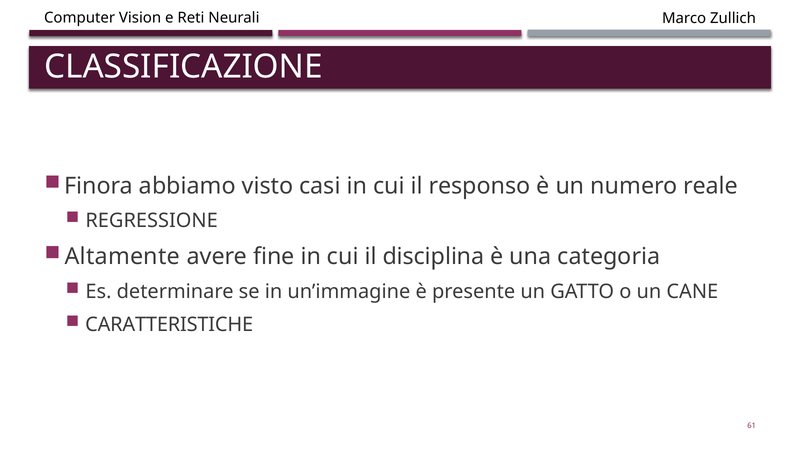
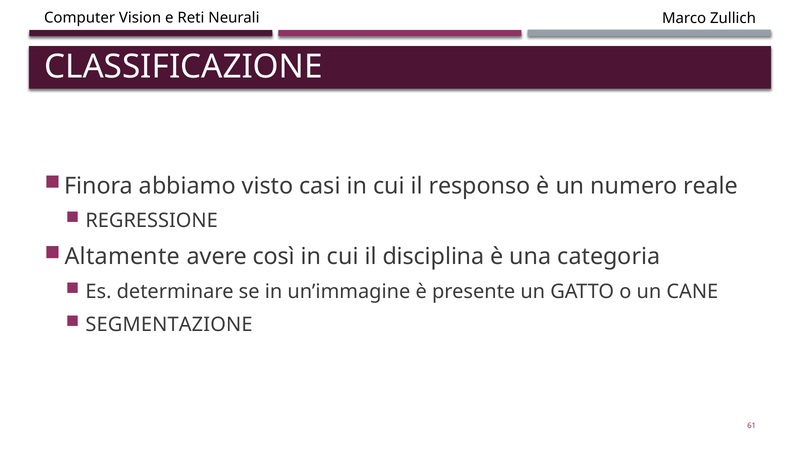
fine: fine -> così (274, 257)
CARATTERISTICHE: CARATTERISTICHE -> SEGMENTAZIONE (169, 325)
